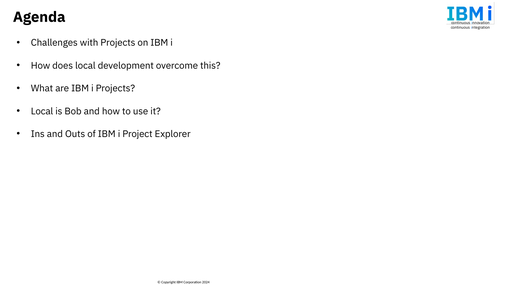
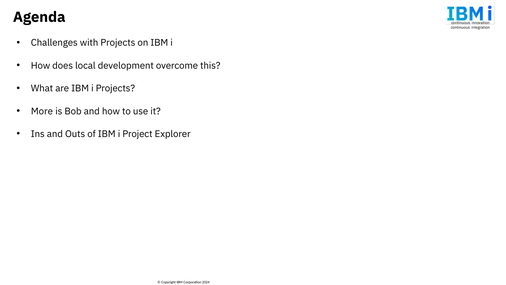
Local: Local -> More (42, 111)
